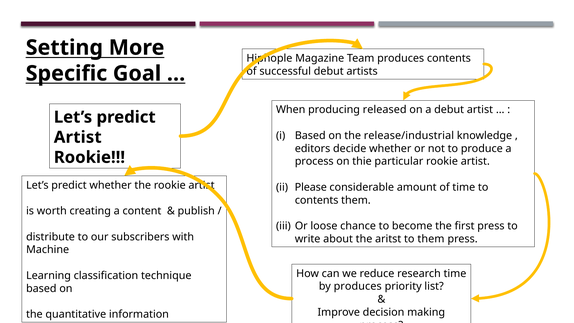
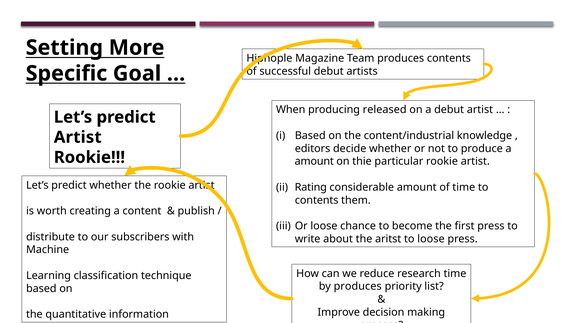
release/industrial: release/industrial -> content/industrial (409, 135)
process: process -> amount (314, 161)
Please: Please -> Rating (311, 187)
to them: them -> loose (431, 239)
